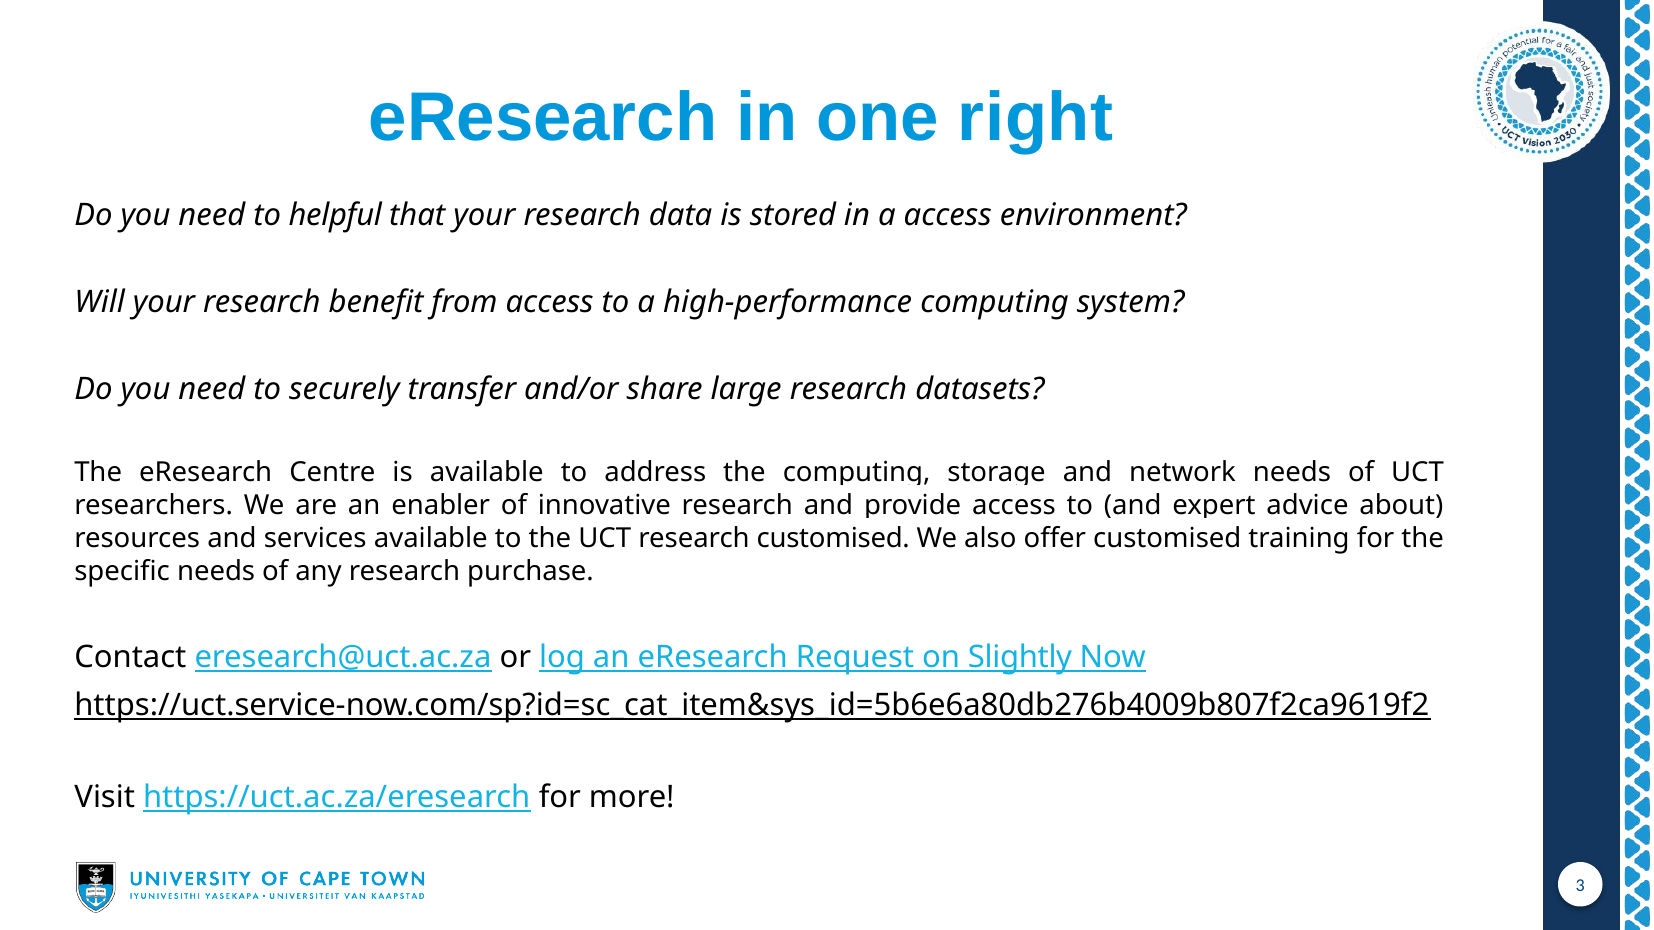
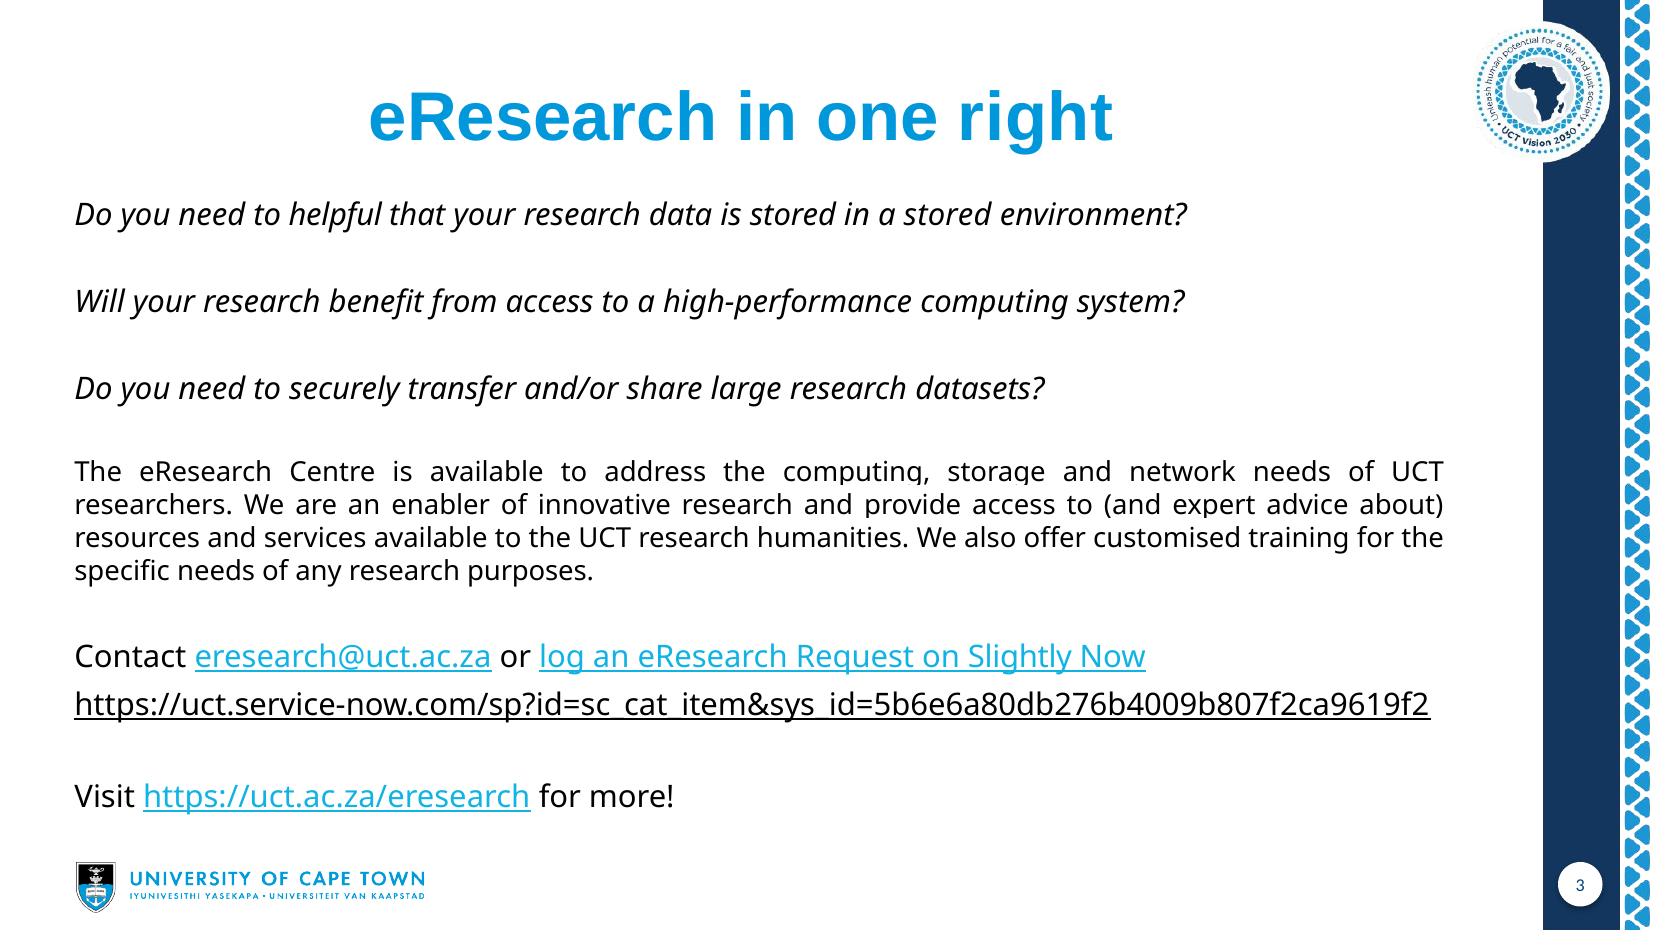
a access: access -> stored (948, 215)
research customised: customised -> humanities (833, 539)
purchase: purchase -> purposes (531, 572)
